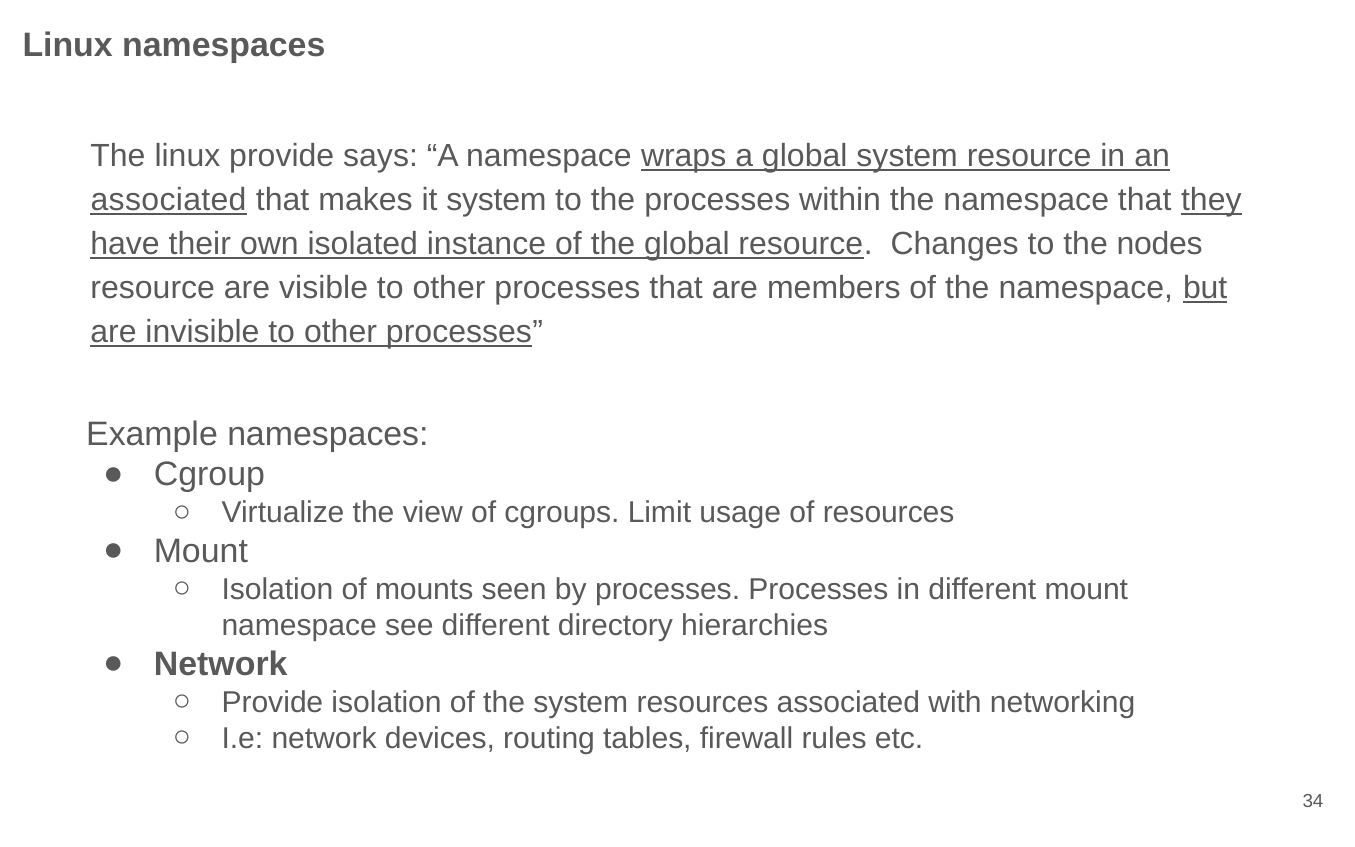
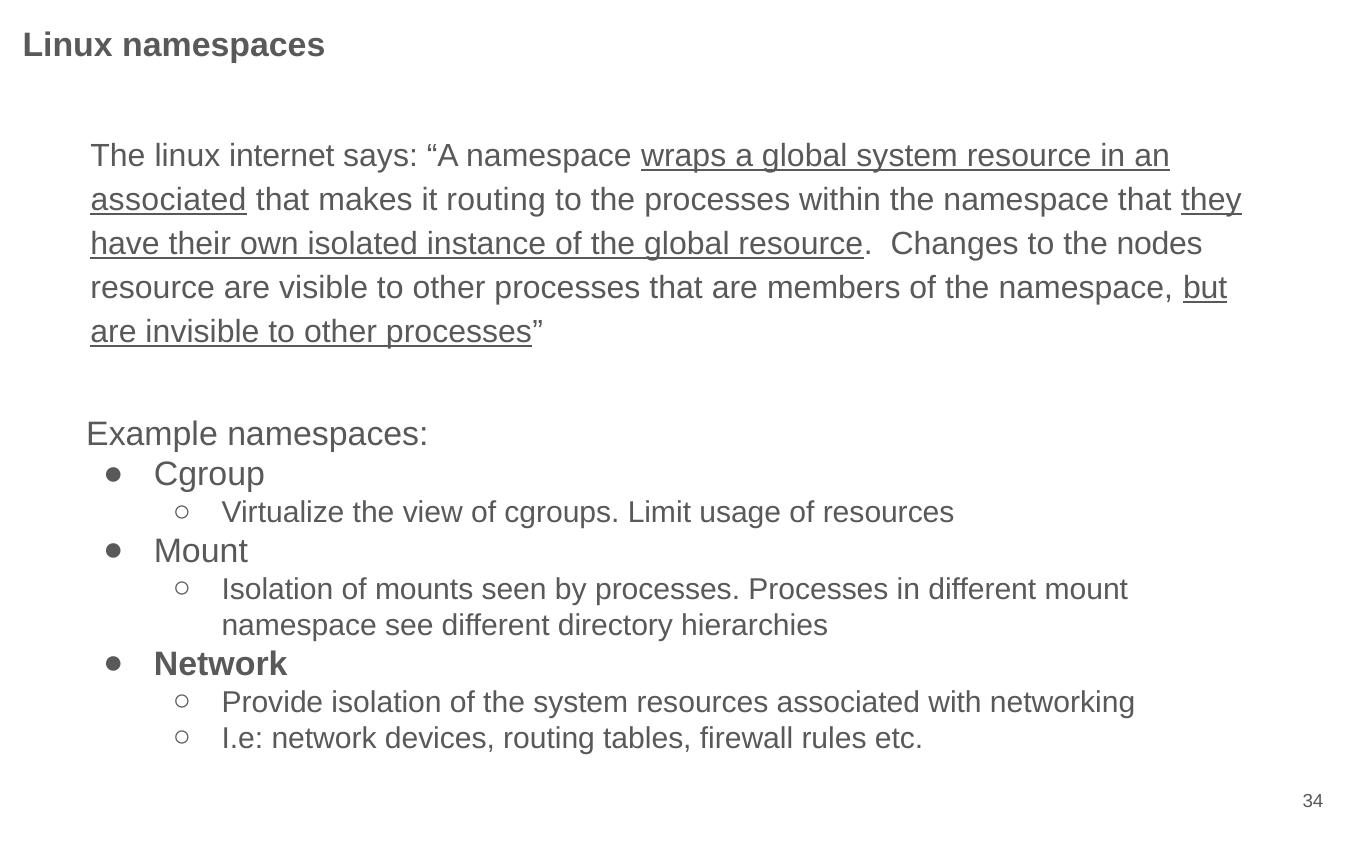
linux provide: provide -> internet (282, 156)
it system: system -> routing (496, 200)
